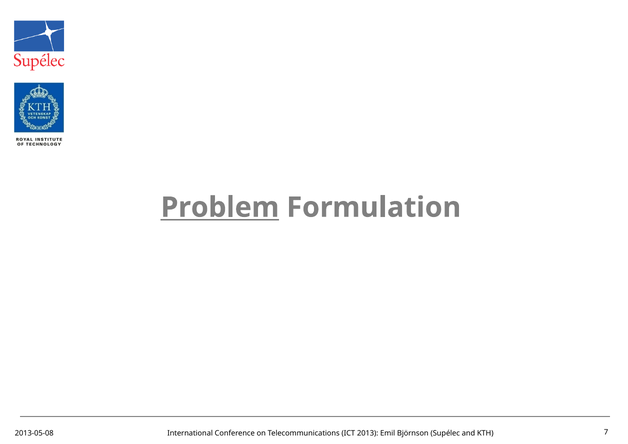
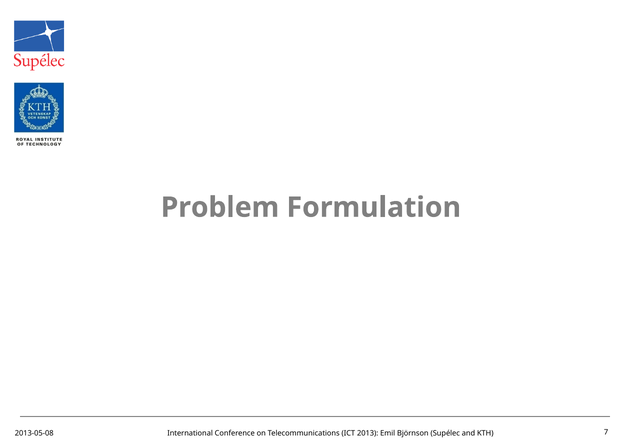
Problem underline: present -> none (220, 207)
